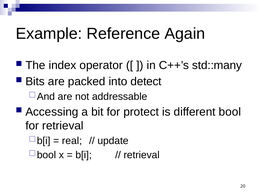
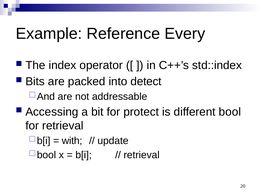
Again: Again -> Every (185, 34)
std::many: std::many -> std::index (217, 66)
real: real -> with (72, 141)
